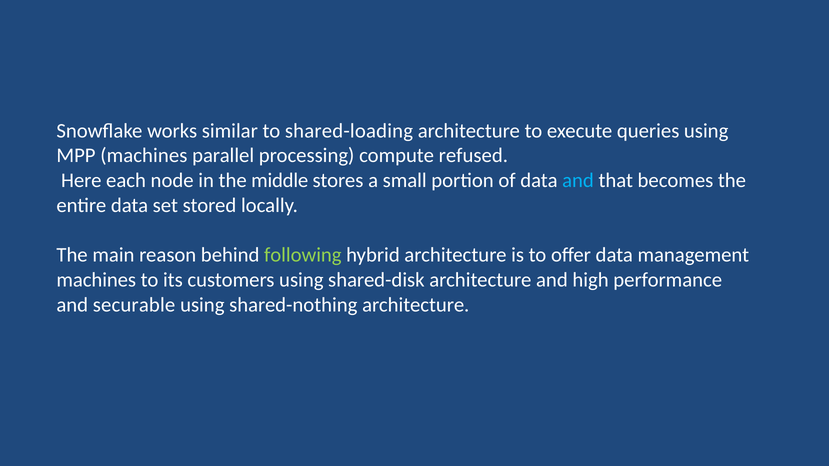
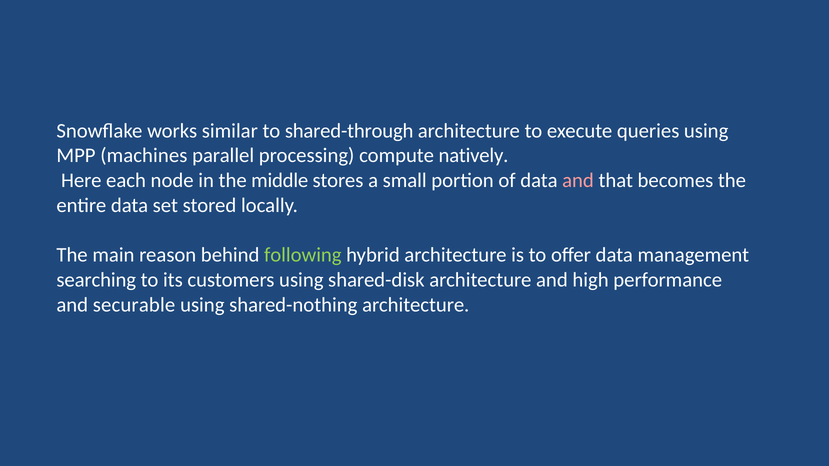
shared-loading: shared-loading -> shared-through (349, 131)
refused: refused -> natively (473, 156)
and colour: light blue -> pink (578, 181)
machines: machines -> searching (96, 280)
